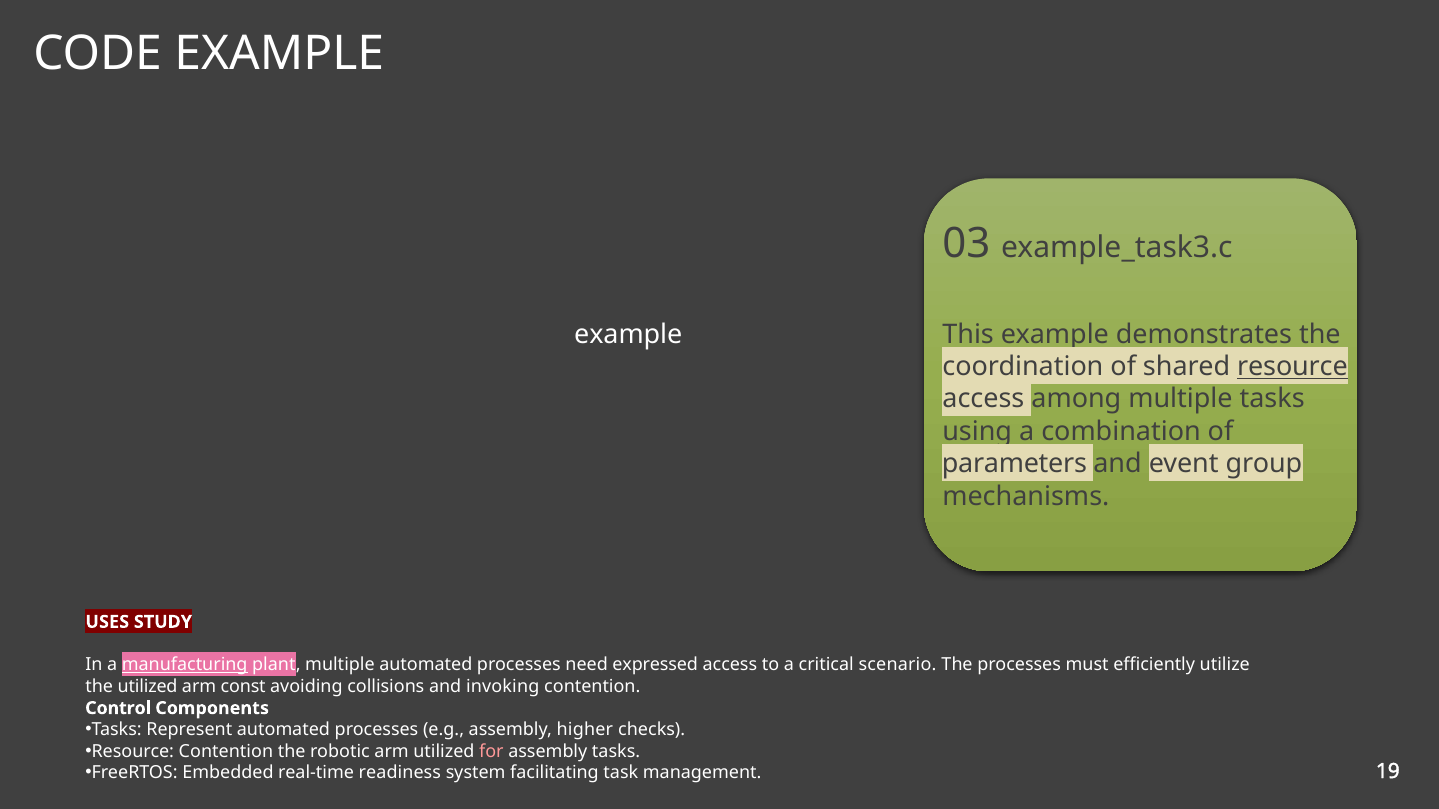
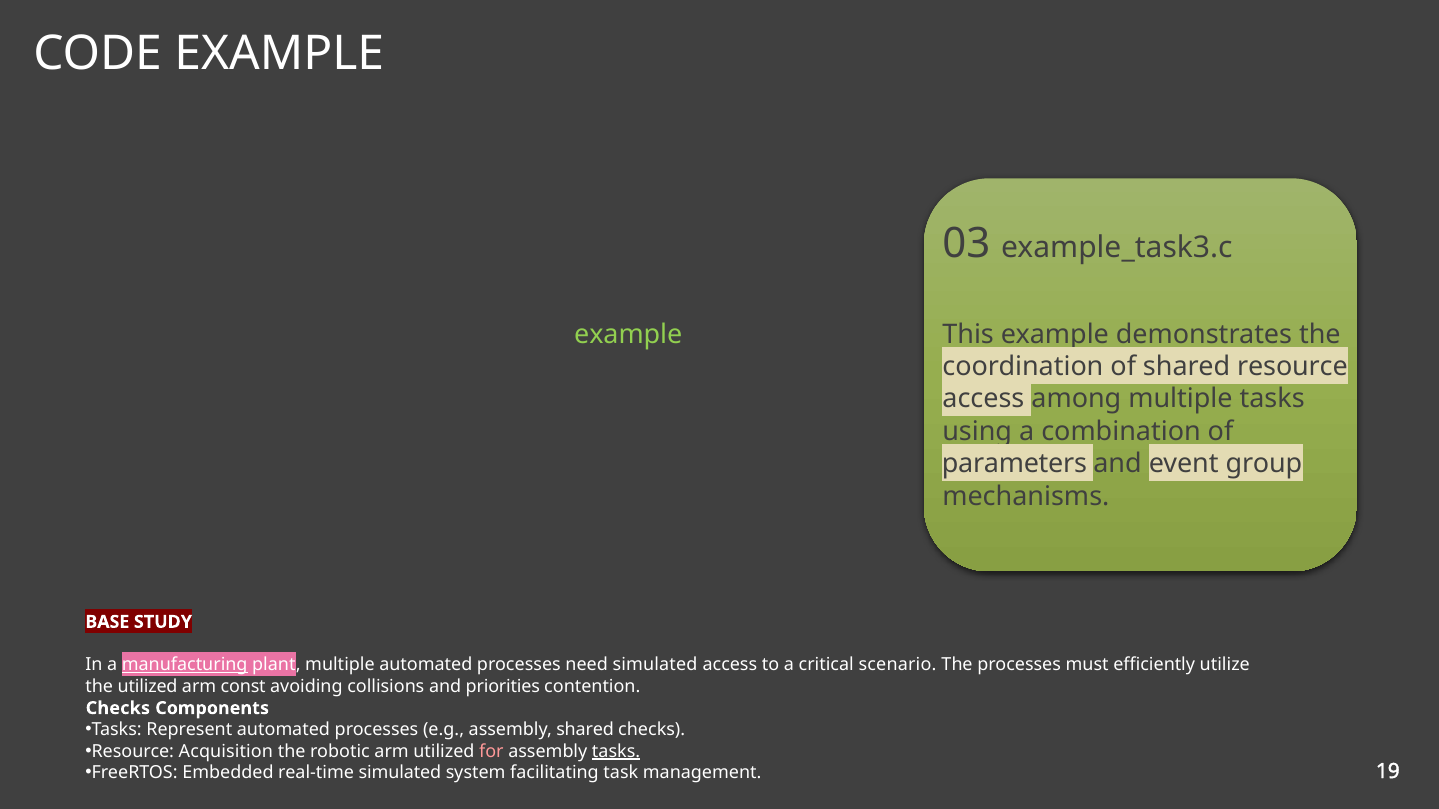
example colour: white -> light green (628, 335)
resource underline: present -> none (1292, 367)
USES: USES -> BASE (107, 622)
need expressed: expressed -> simulated (655, 665)
invoking: invoking -> priorities (503, 687)
Control: Control -> Checks (118, 709)
assembly higher: higher -> shared (585, 730)
Resource Contention: Contention -> Acquisition (226, 752)
tasks underline: none -> present (616, 752)
real-time readiness: readiness -> simulated (400, 773)
